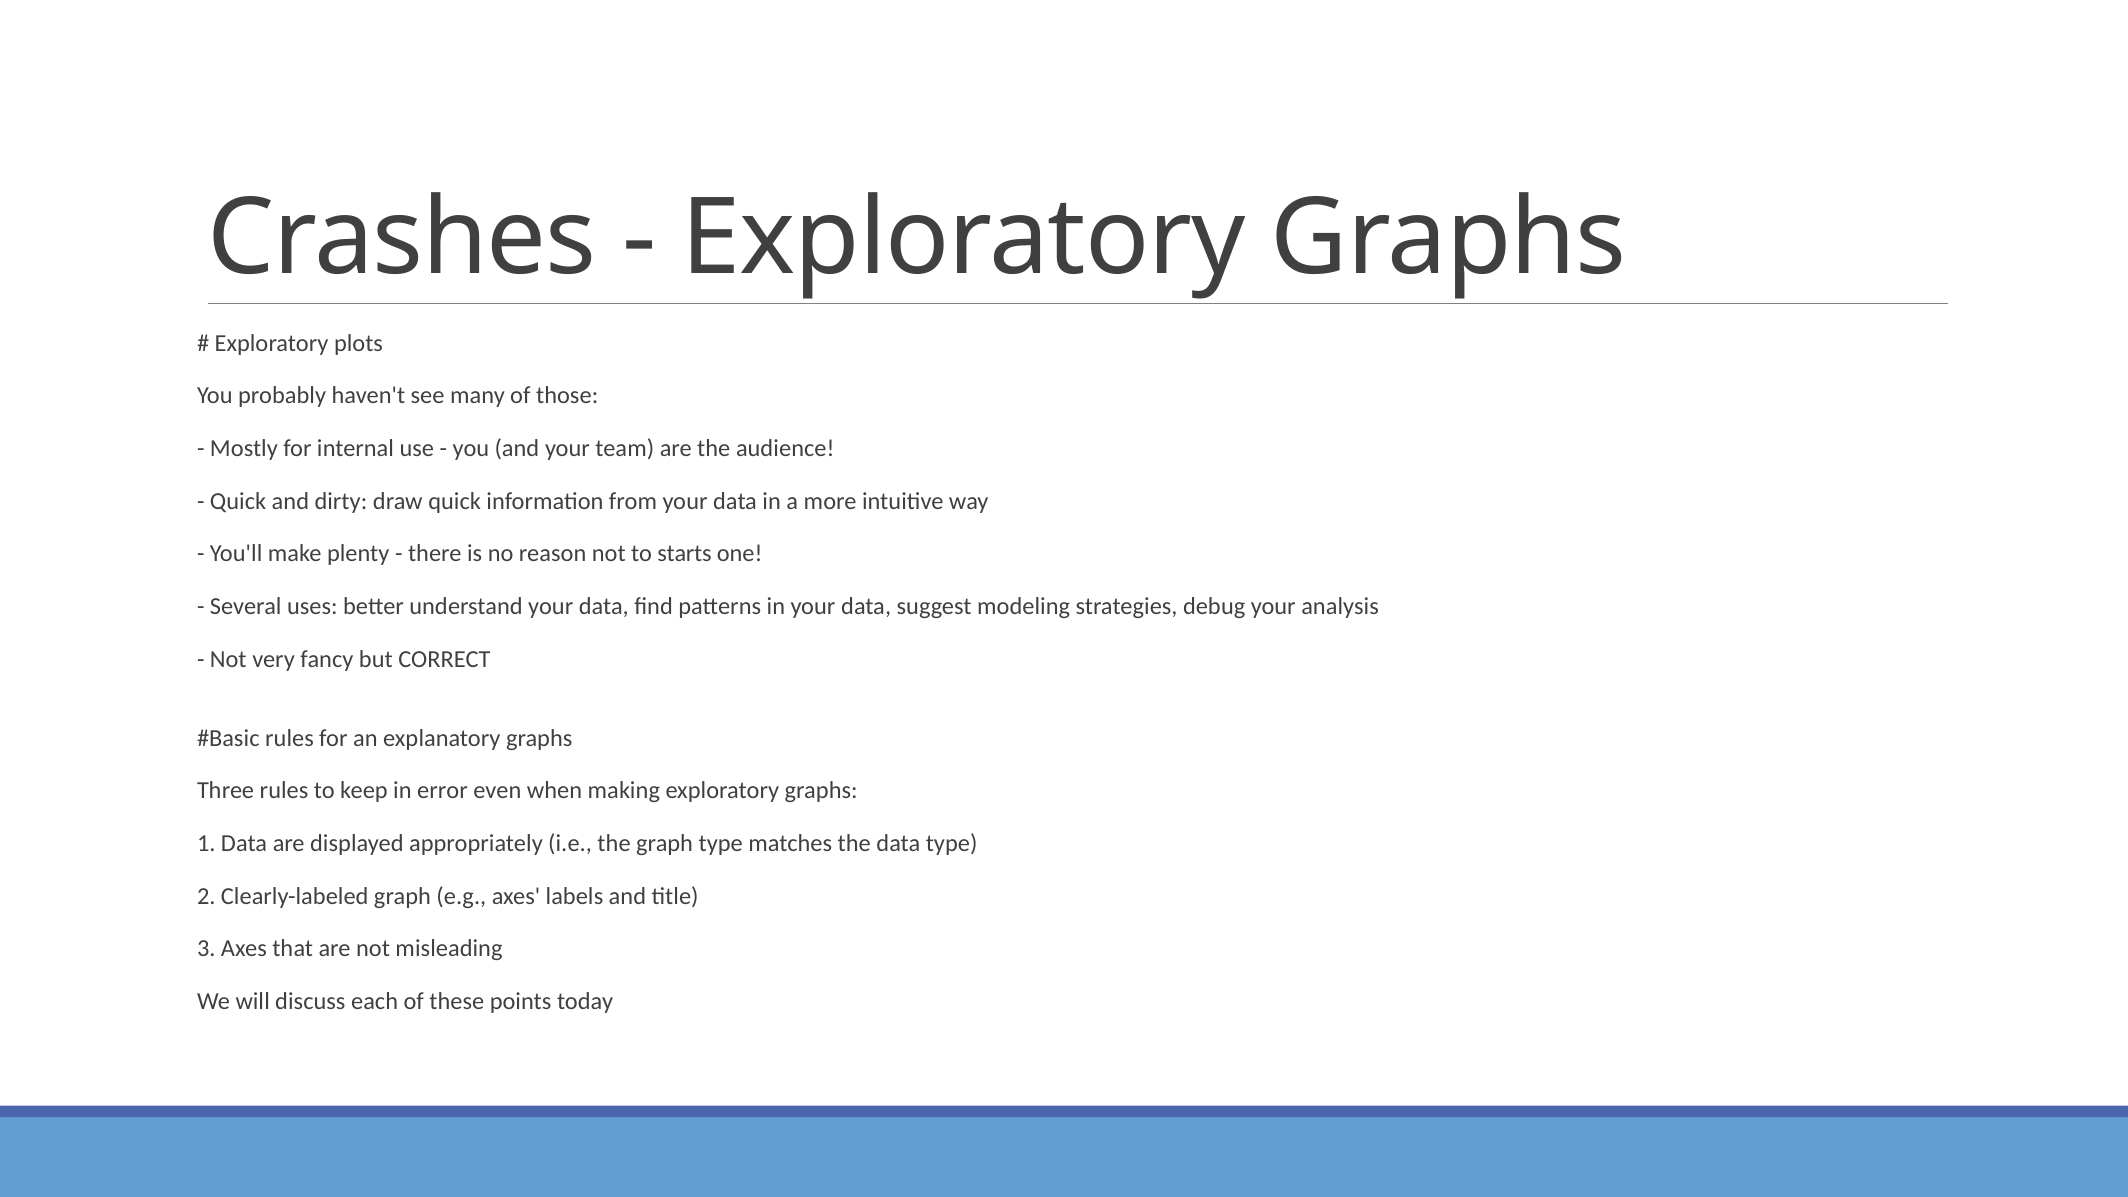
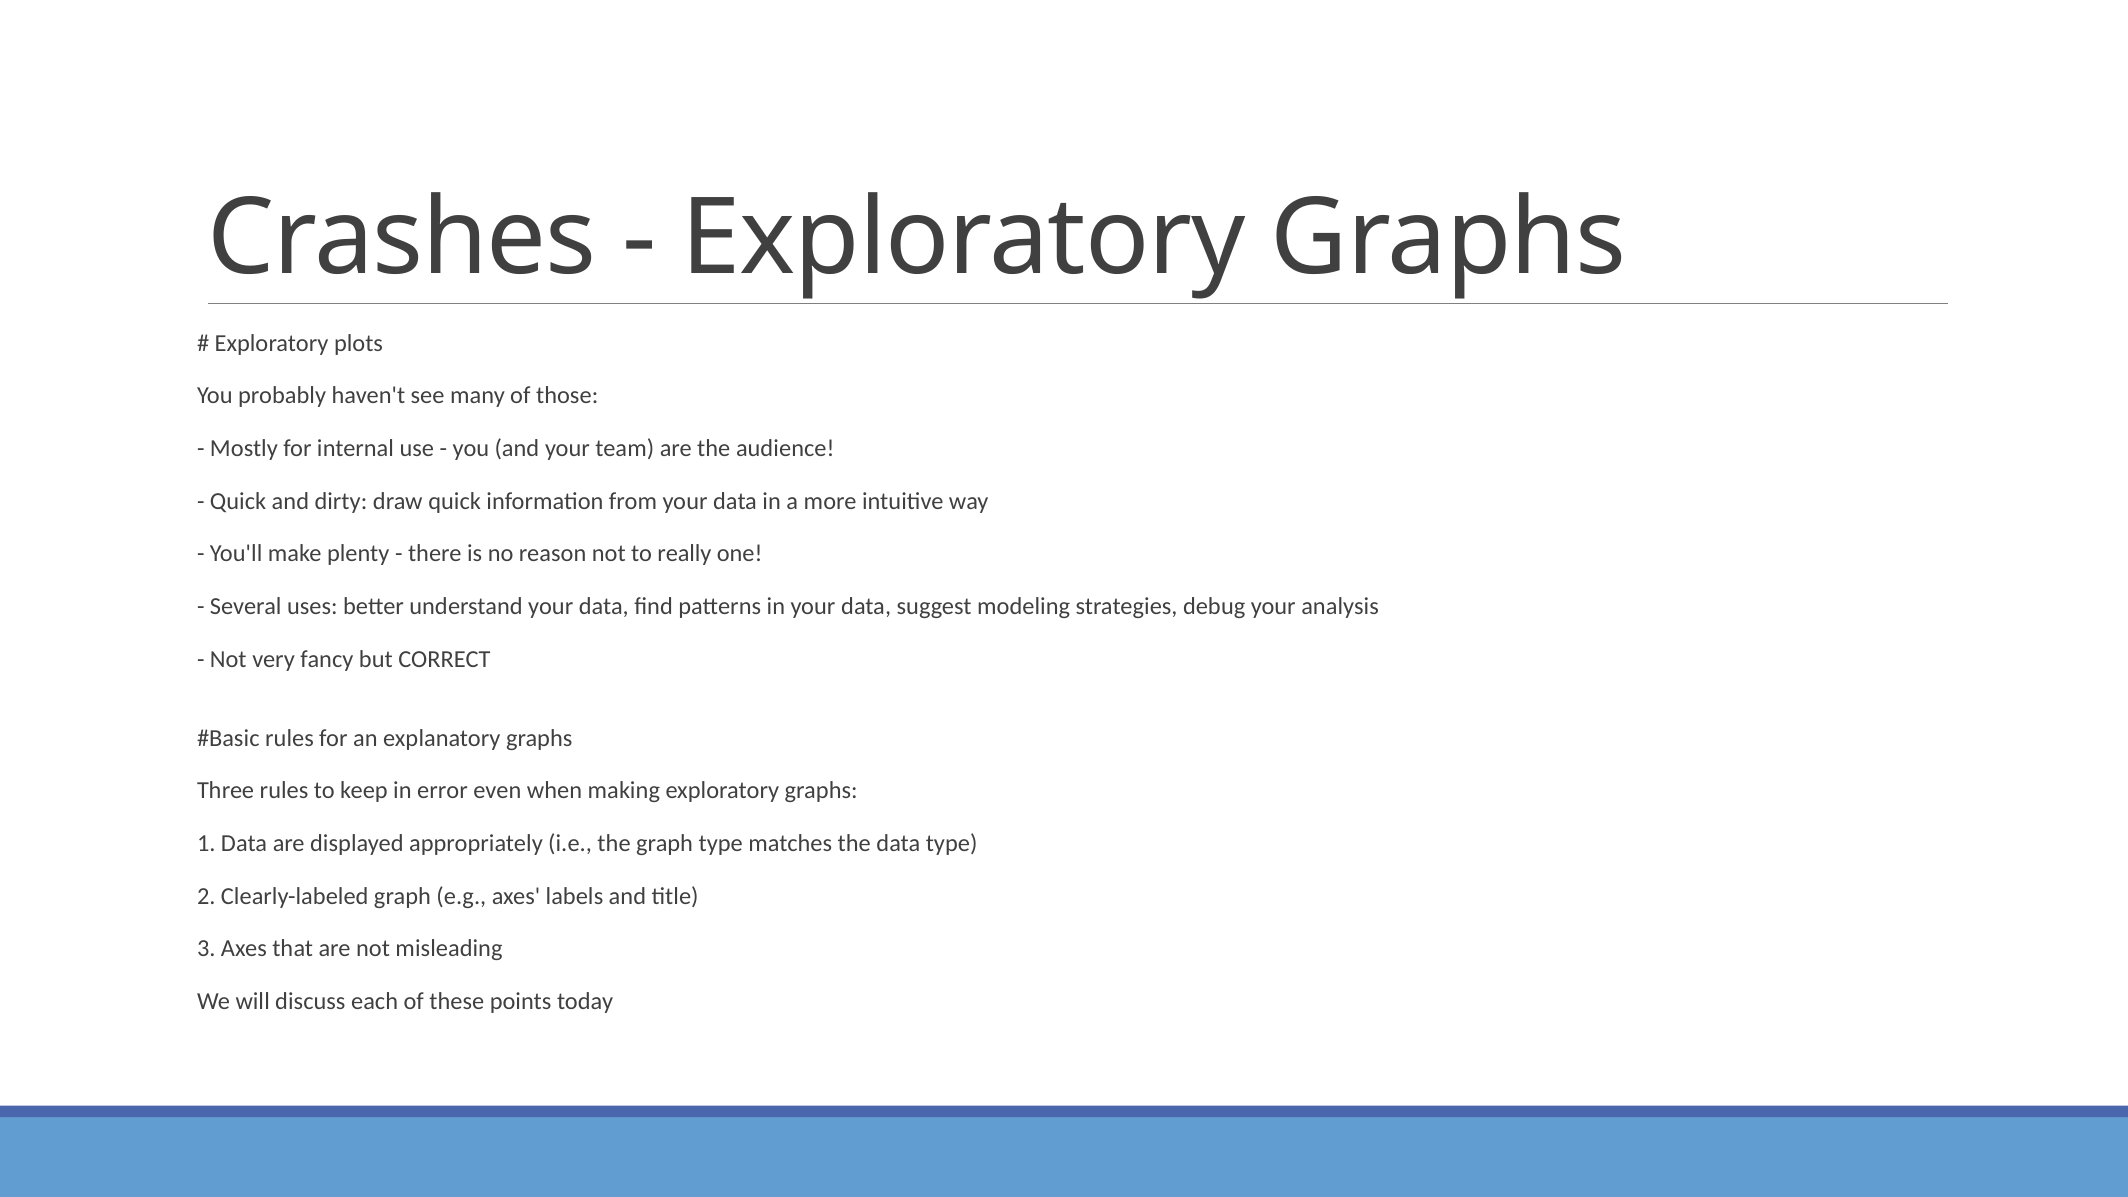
starts: starts -> really (684, 554)
